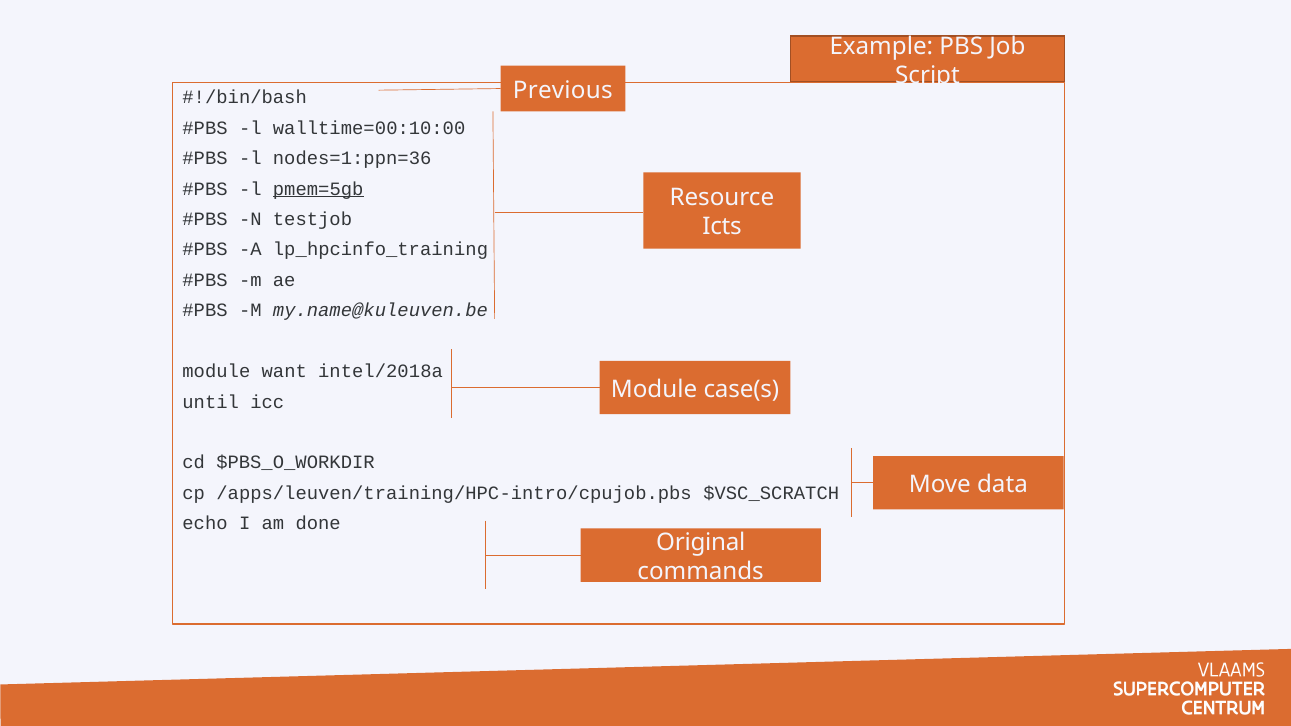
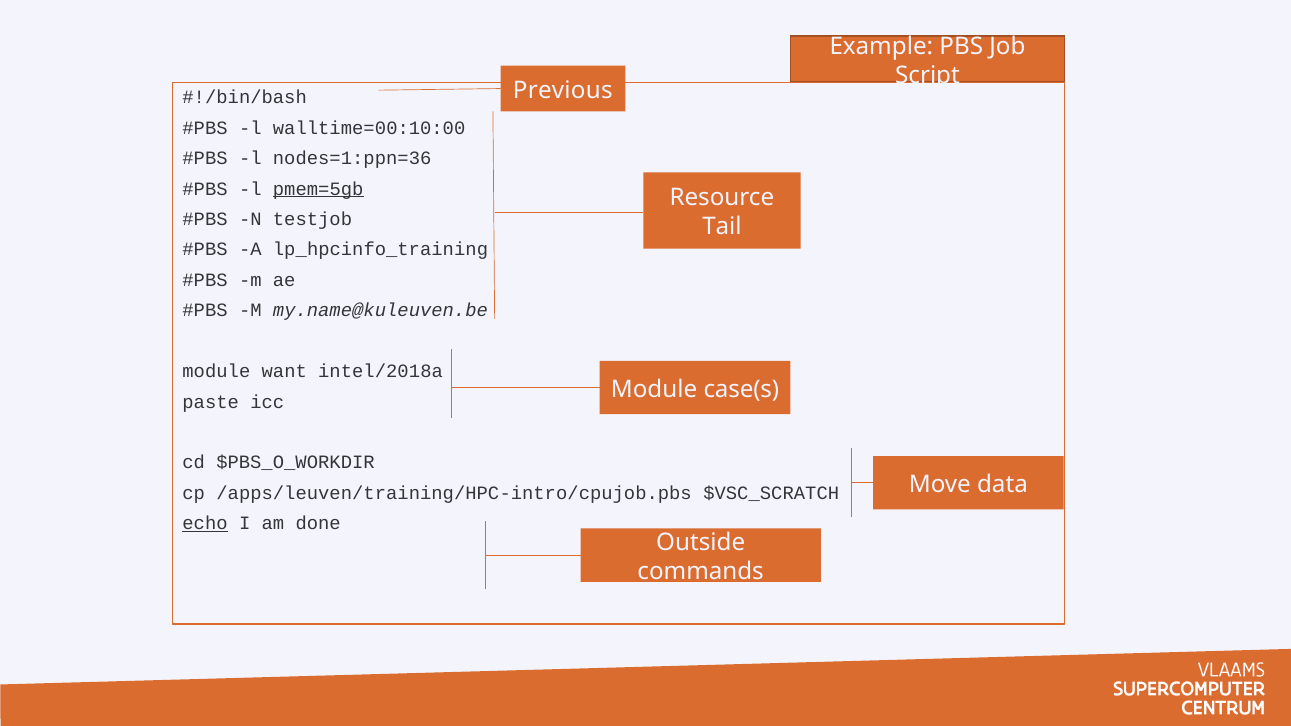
Icts: Icts -> Tail (722, 227)
until: until -> paste (211, 402)
echo underline: none -> present (205, 524)
Original: Original -> Outside (701, 542)
